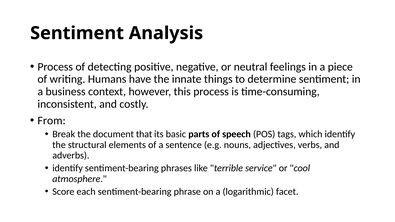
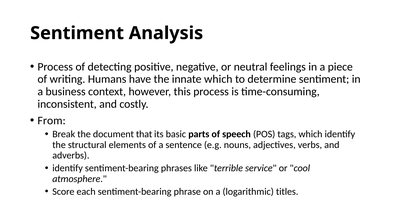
innate things: things -> which (218, 79)
facet: facet -> titles (287, 192)
